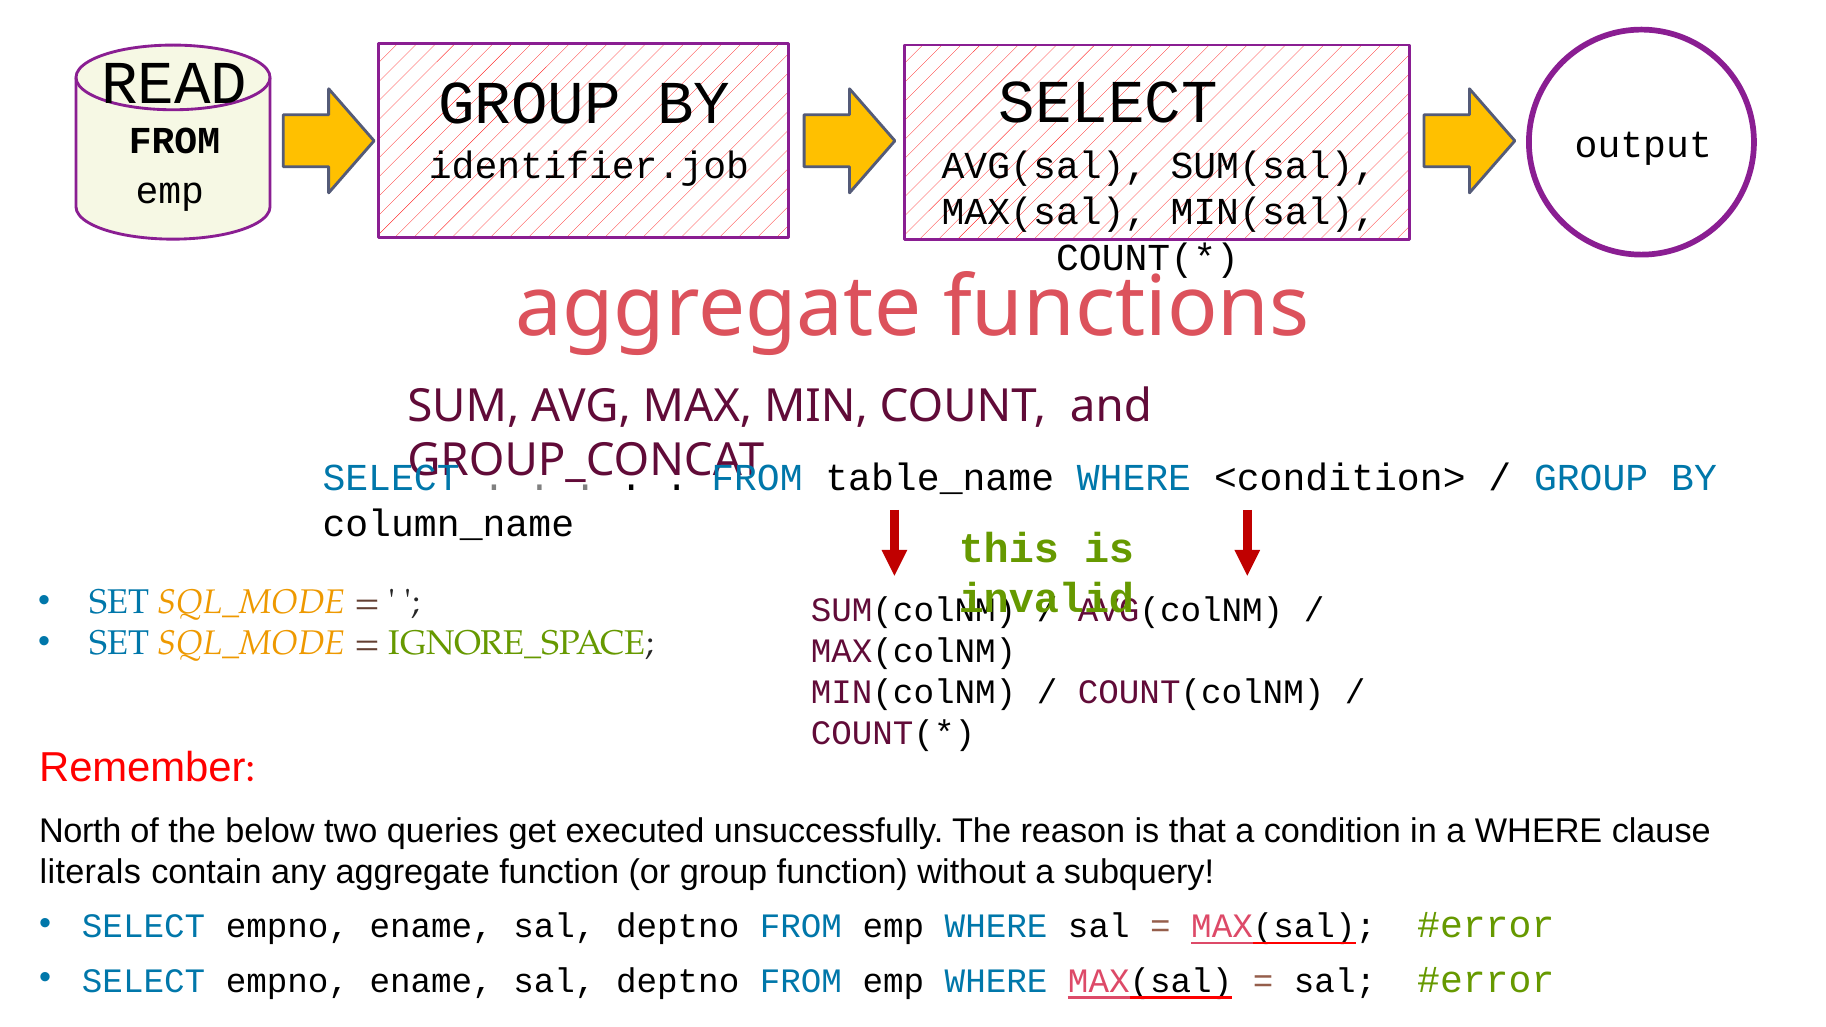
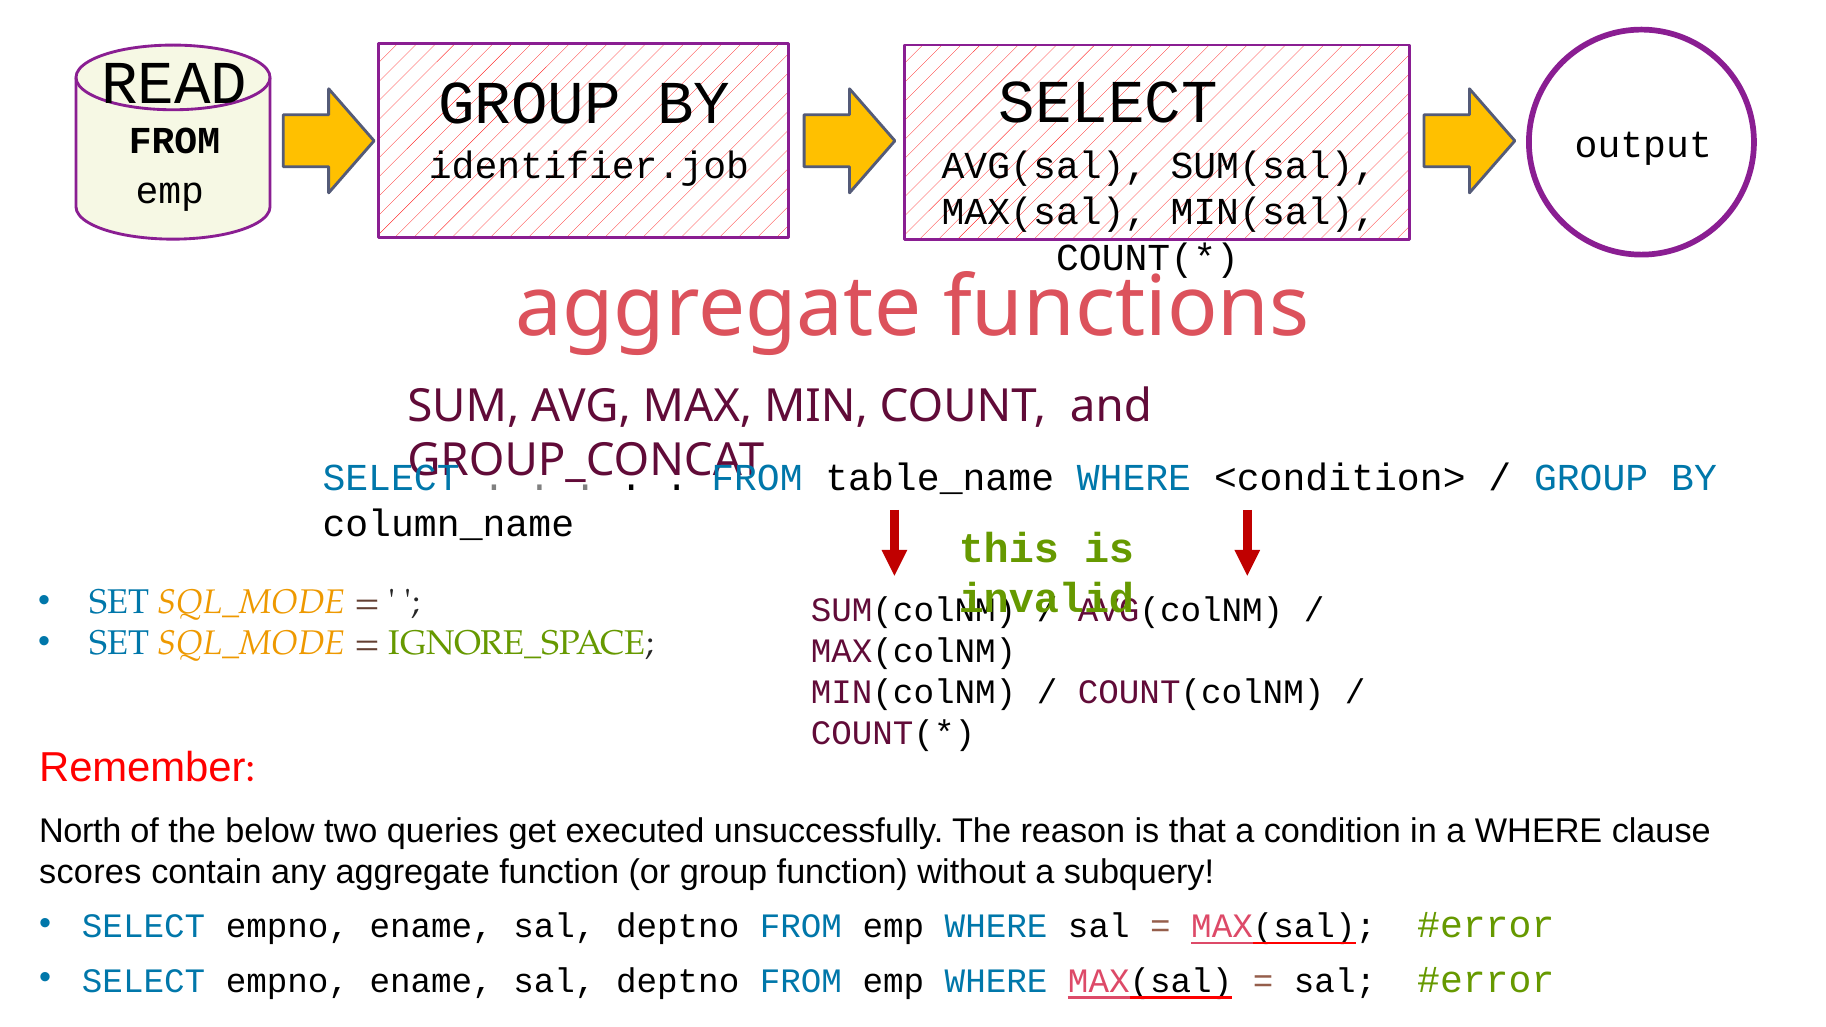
literals: literals -> scores (90, 872)
